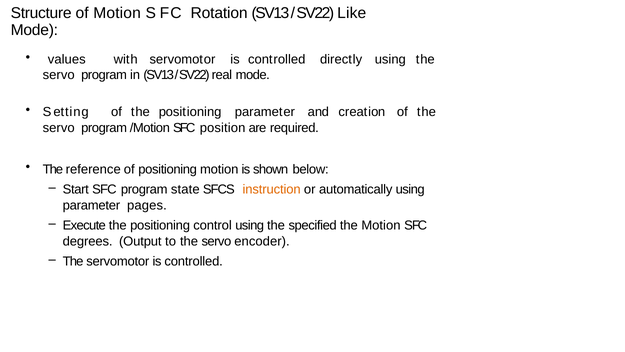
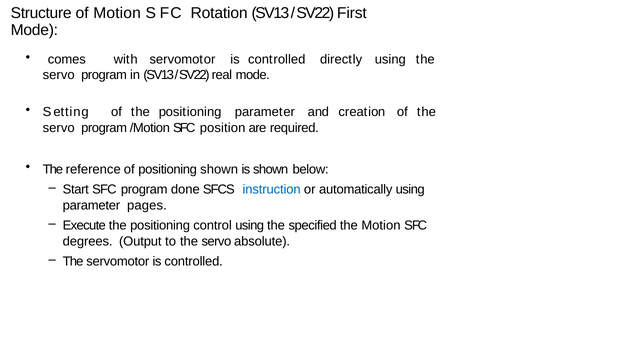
Like: Like -> First (352, 13)
values: values -> comes (67, 59)
positioning motion: motion -> shown (219, 169)
state: state -> done (185, 189)
instruction colour: orange -> blue (272, 189)
encoder: encoder -> absolute (262, 241)
